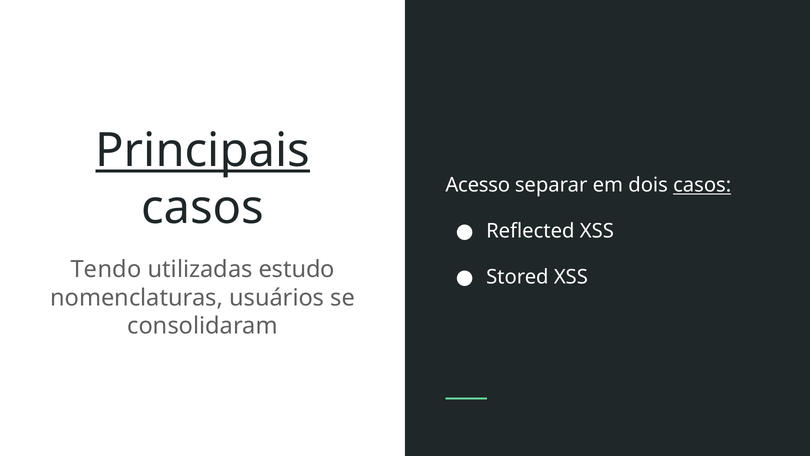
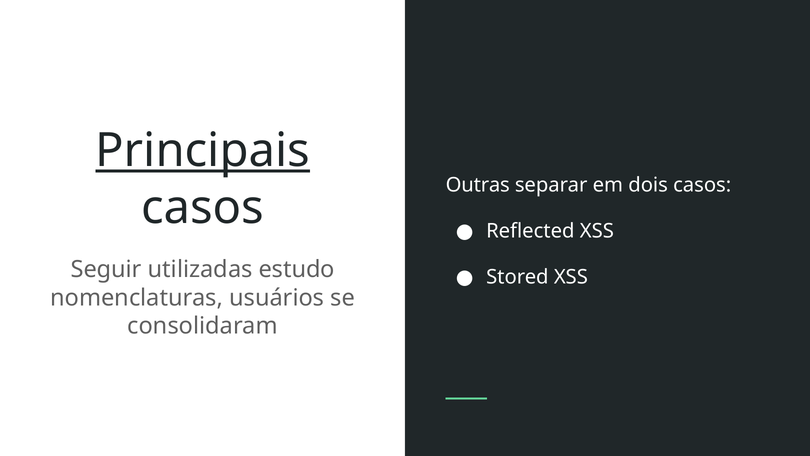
Acesso: Acesso -> Outras (478, 185)
casos underline: present -> none (702, 185)
Tendo: Tendo -> Seguir (106, 269)
